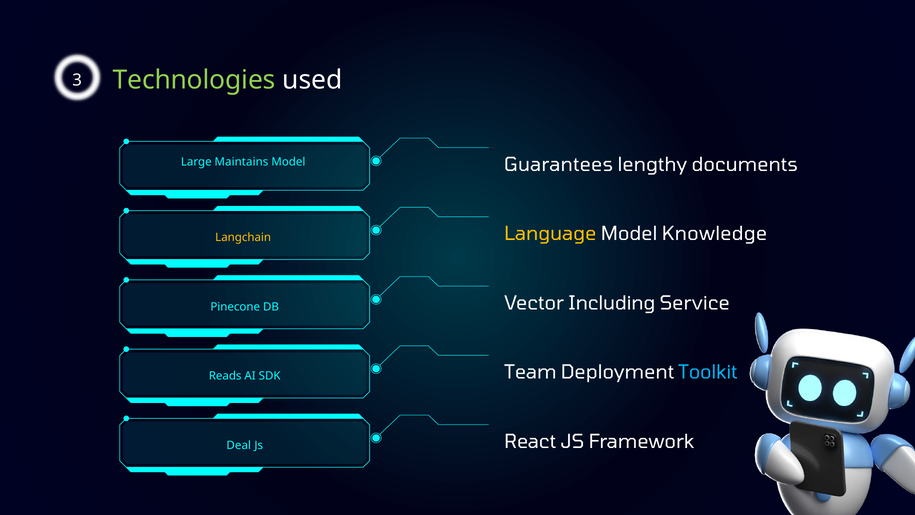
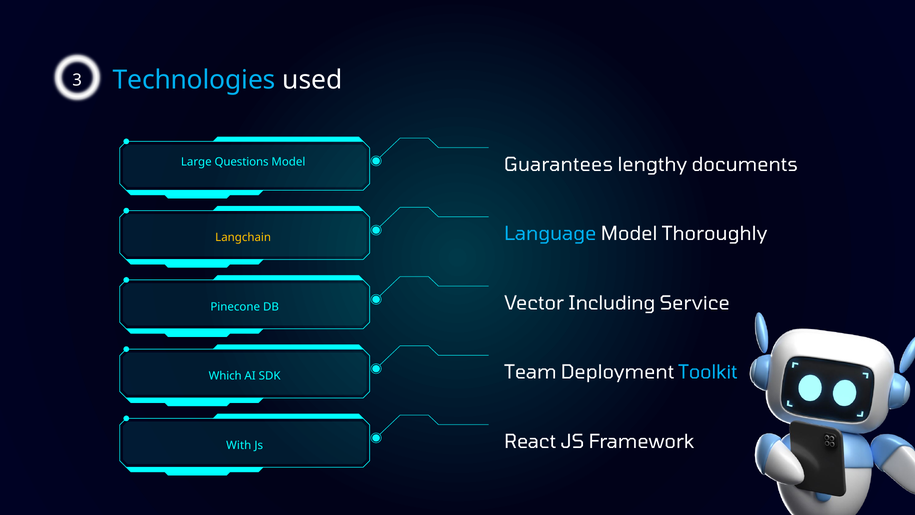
Technologies colour: light green -> light blue (194, 80)
Maintains: Maintains -> Questions (242, 162)
Language colour: yellow -> light blue (550, 234)
Knowledge: Knowledge -> Thoroughly (715, 234)
Reads: Reads -> Which (225, 376)
Deal: Deal -> With (239, 445)
